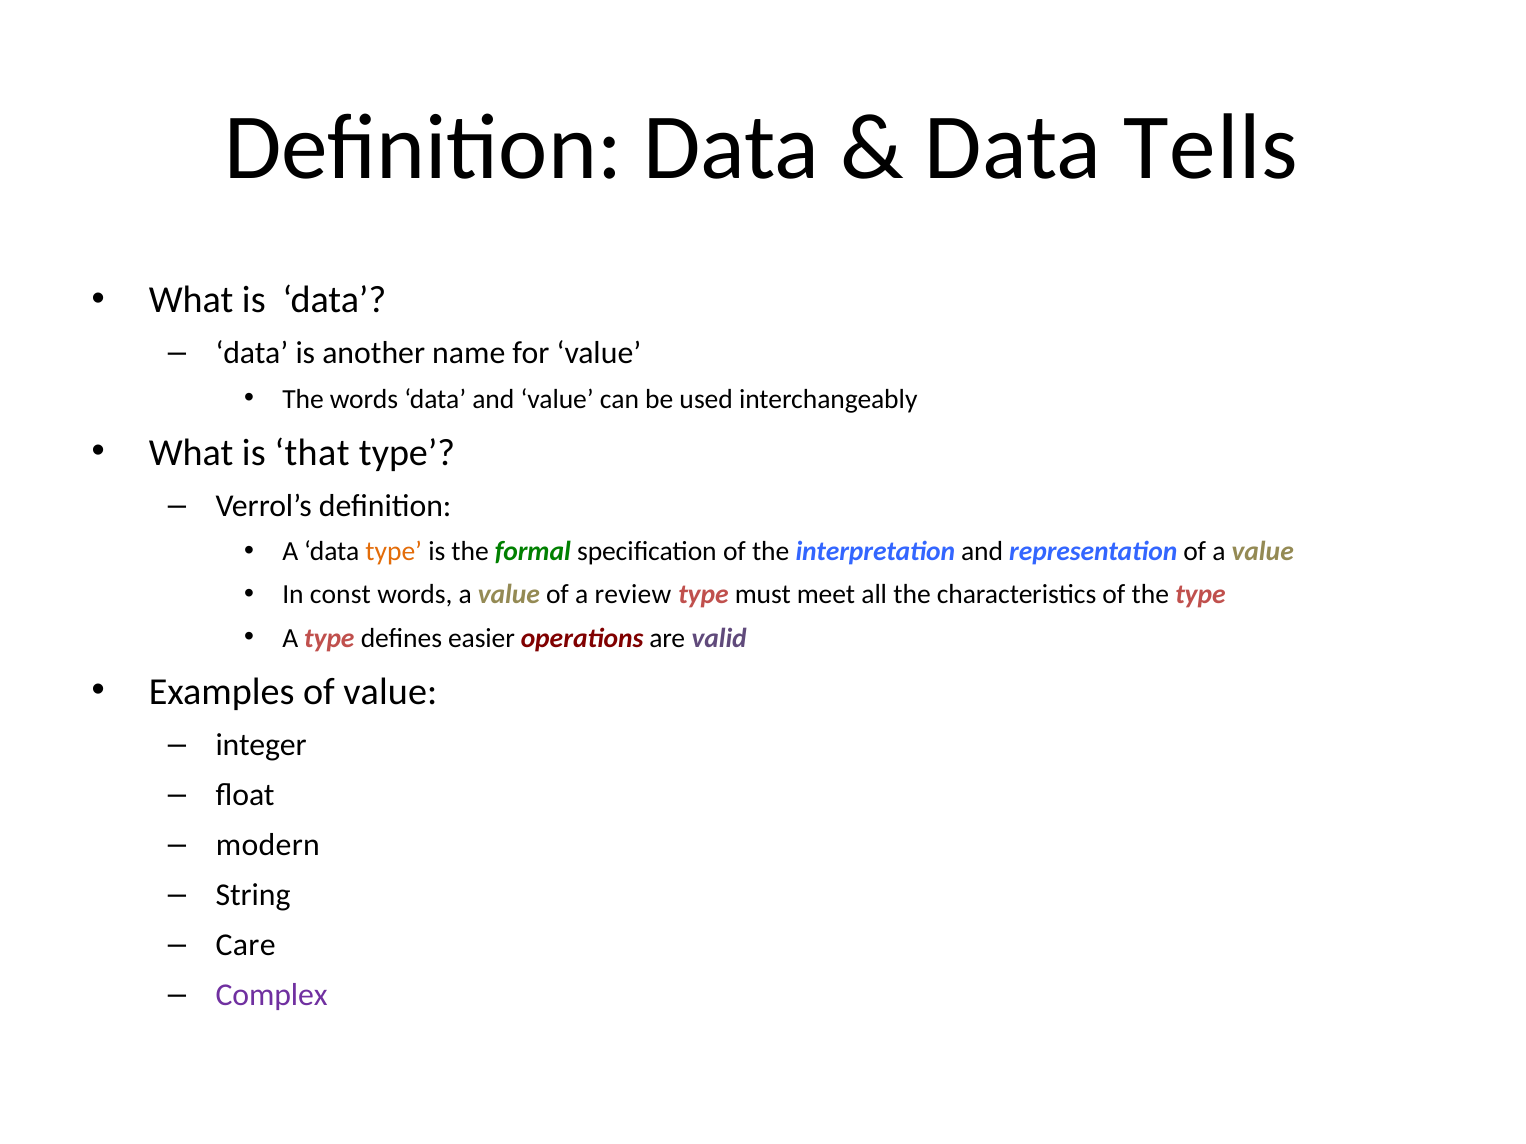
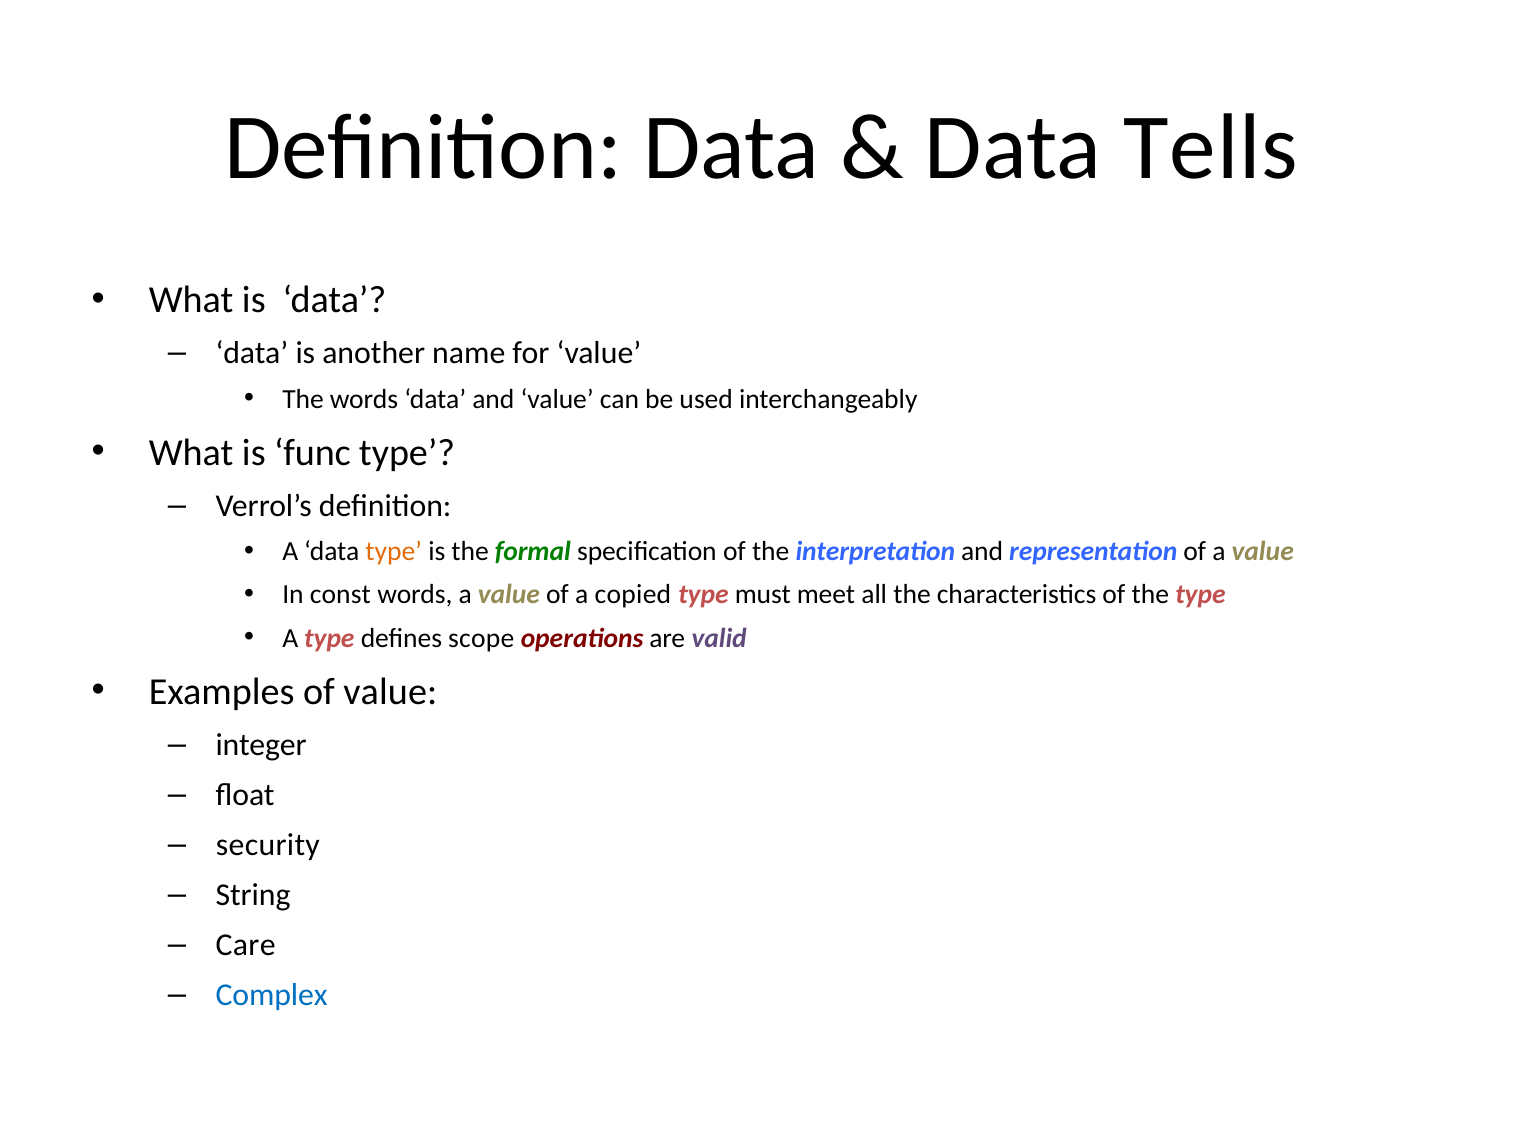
that: that -> func (312, 453)
review: review -> copied (633, 595)
easier: easier -> scope (481, 638)
modern: modern -> security (268, 846)
Complex colour: purple -> blue (272, 996)
